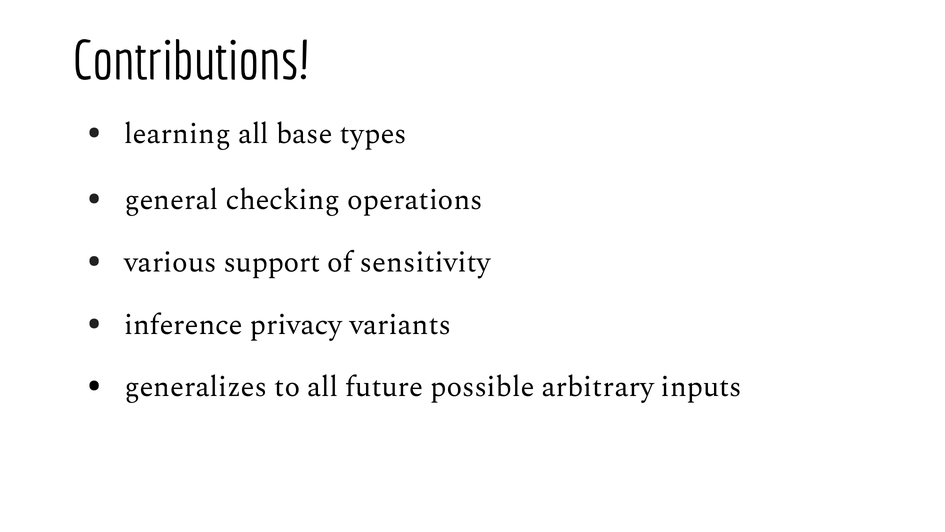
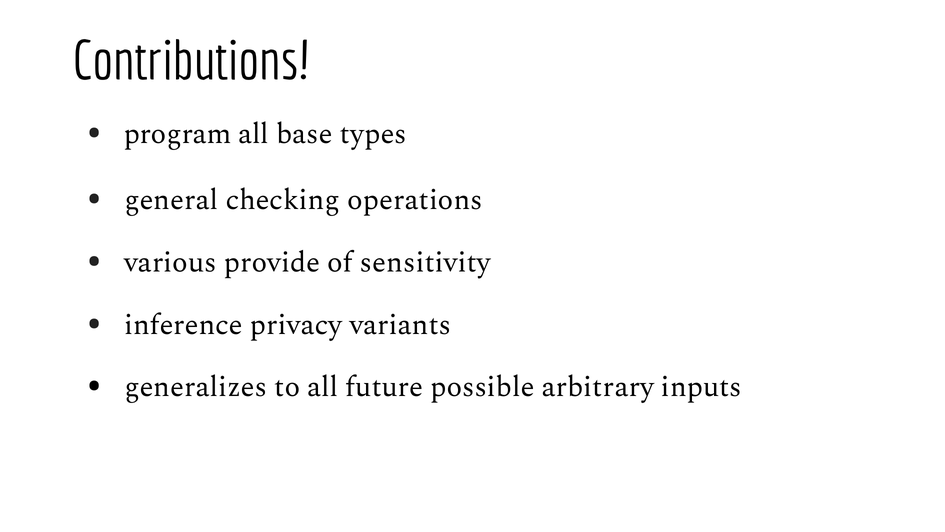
learning: learning -> program (178, 134)
support: support -> provide (272, 262)
